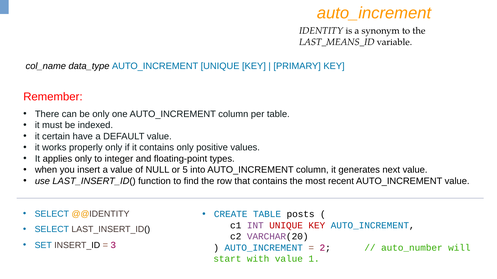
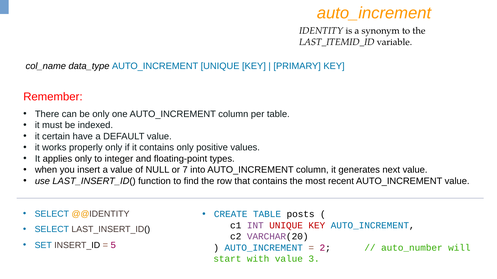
LAST_MEANS_ID: LAST_MEANS_ID -> LAST_ITEMID_ID (337, 42)
5: 5 -> 7 (185, 170)
3: 3 -> 5 (113, 246)
1: 1 -> 3 (314, 259)
